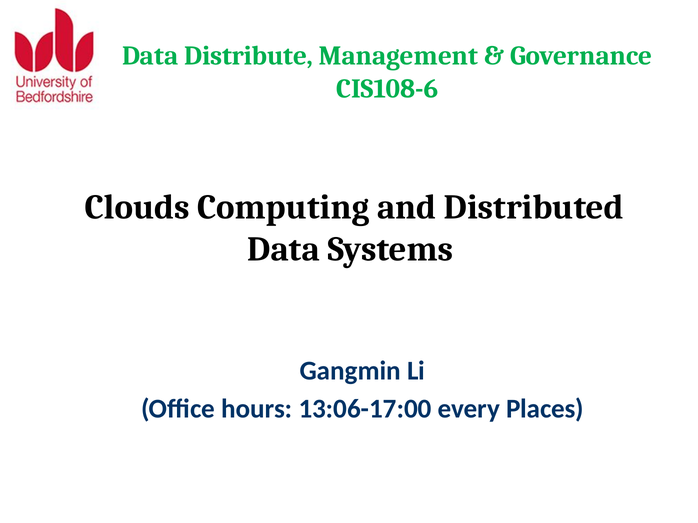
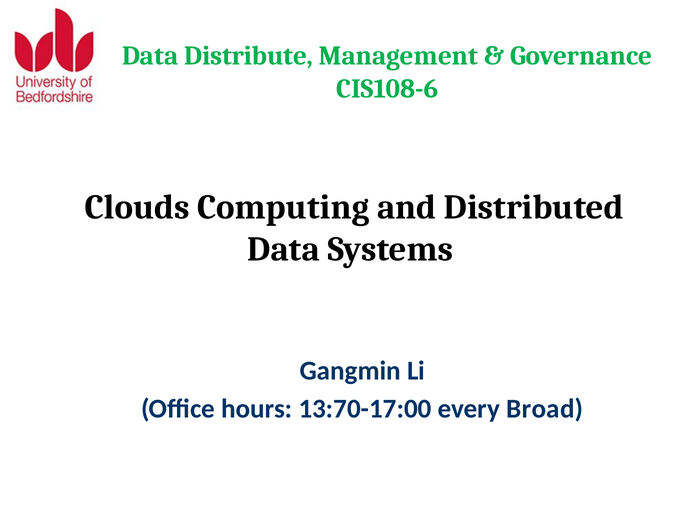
13:06-17:00: 13:06-17:00 -> 13:70-17:00 (365, 409)
Places: Places -> Broad (545, 409)
